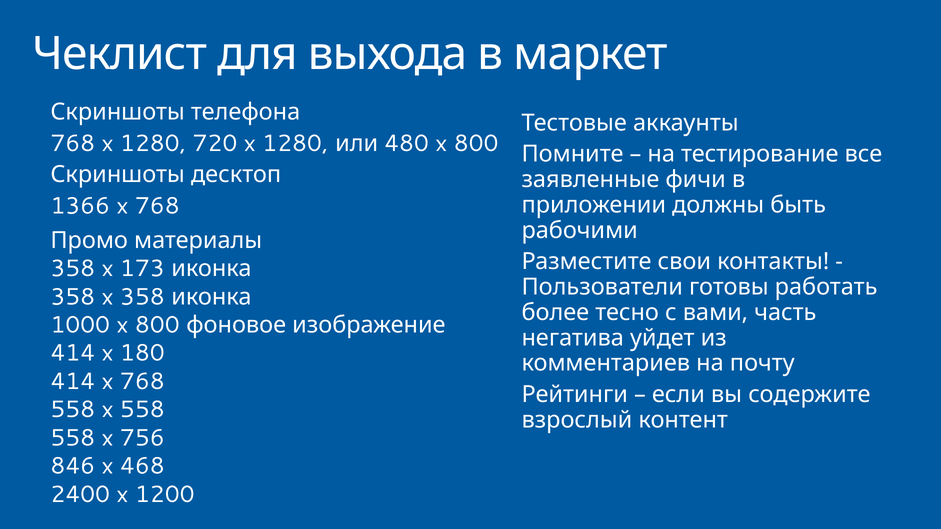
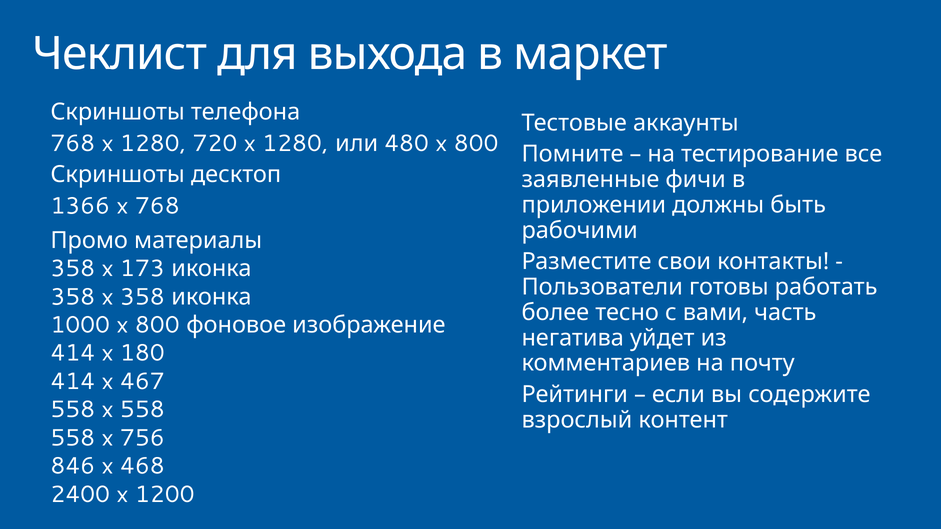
414 x 768: 768 -> 467 (142, 382)
